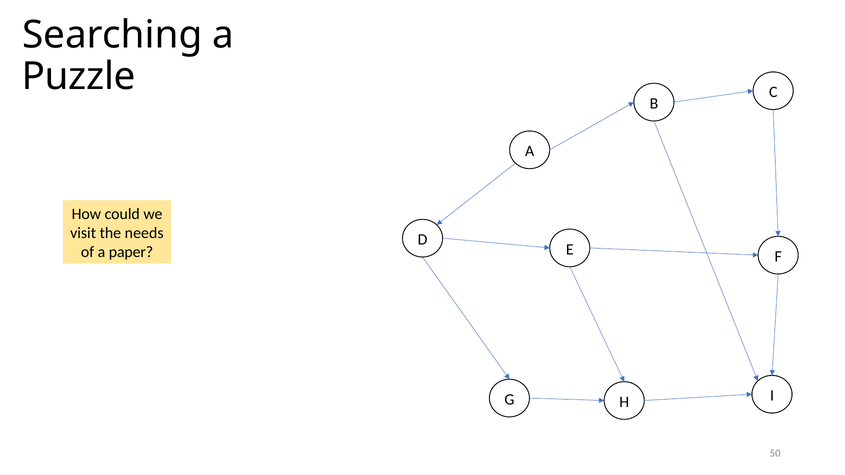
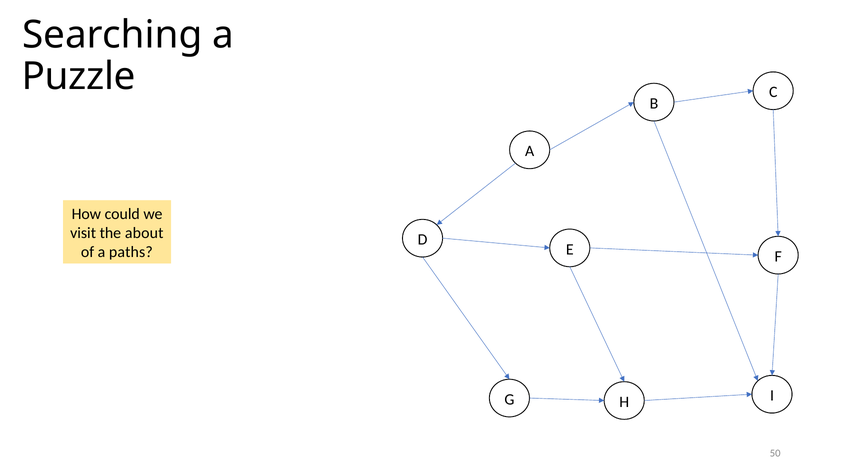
needs: needs -> about (144, 233)
paper: paper -> paths (131, 252)
